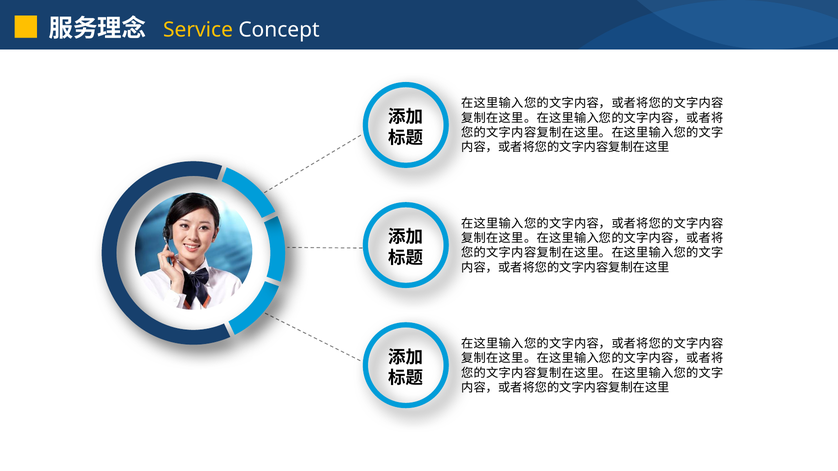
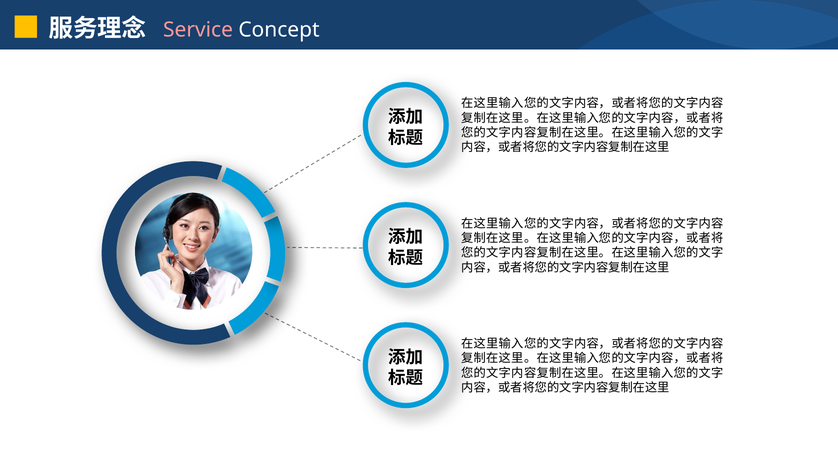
Service colour: yellow -> pink (198, 30)
